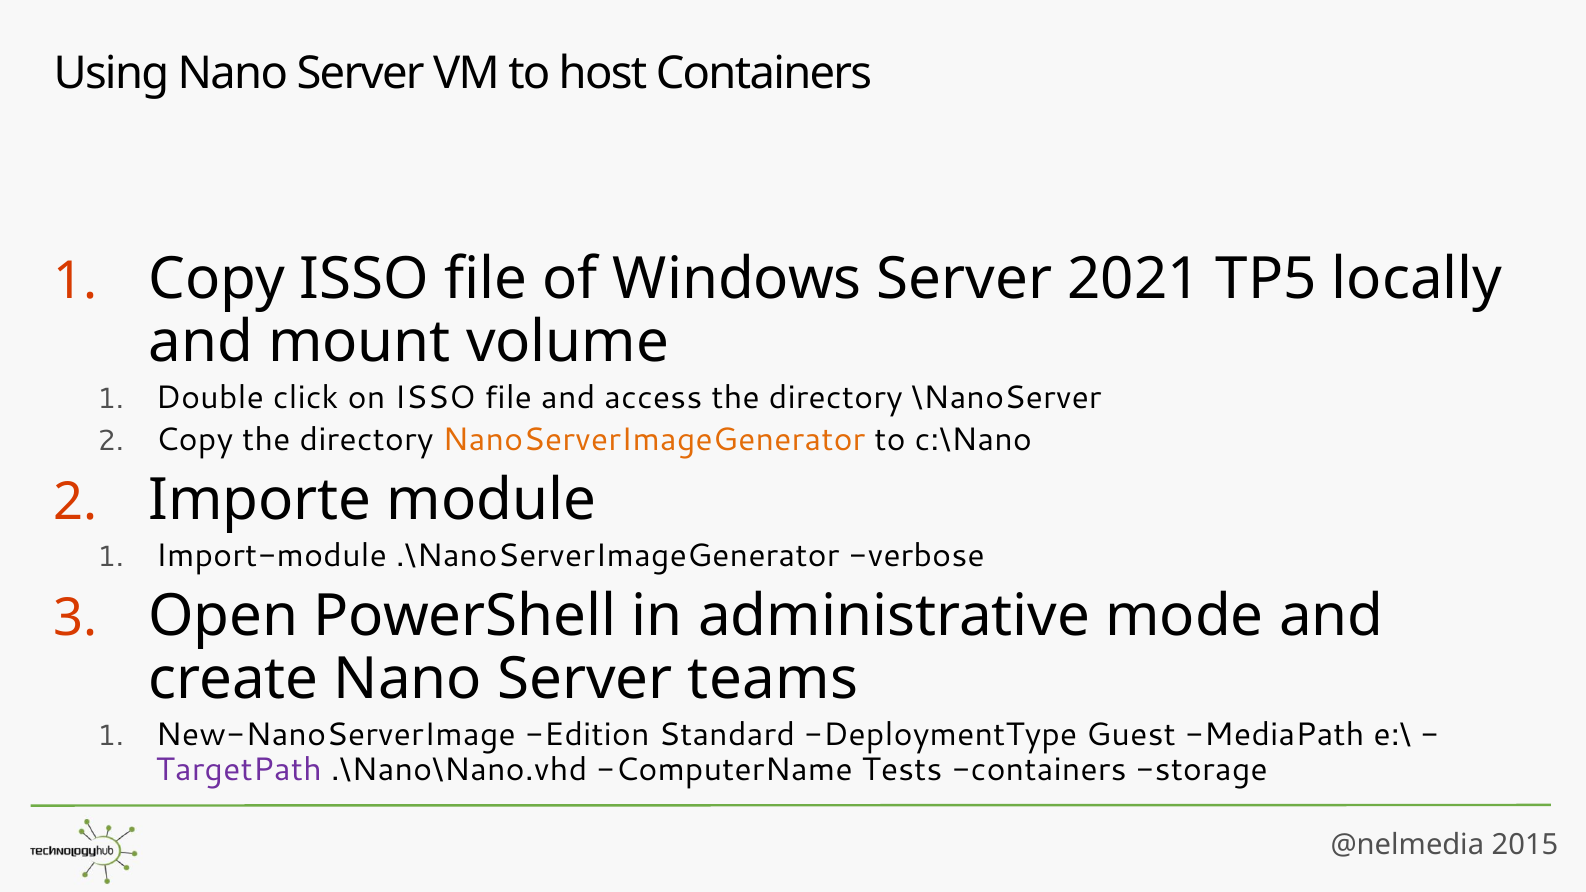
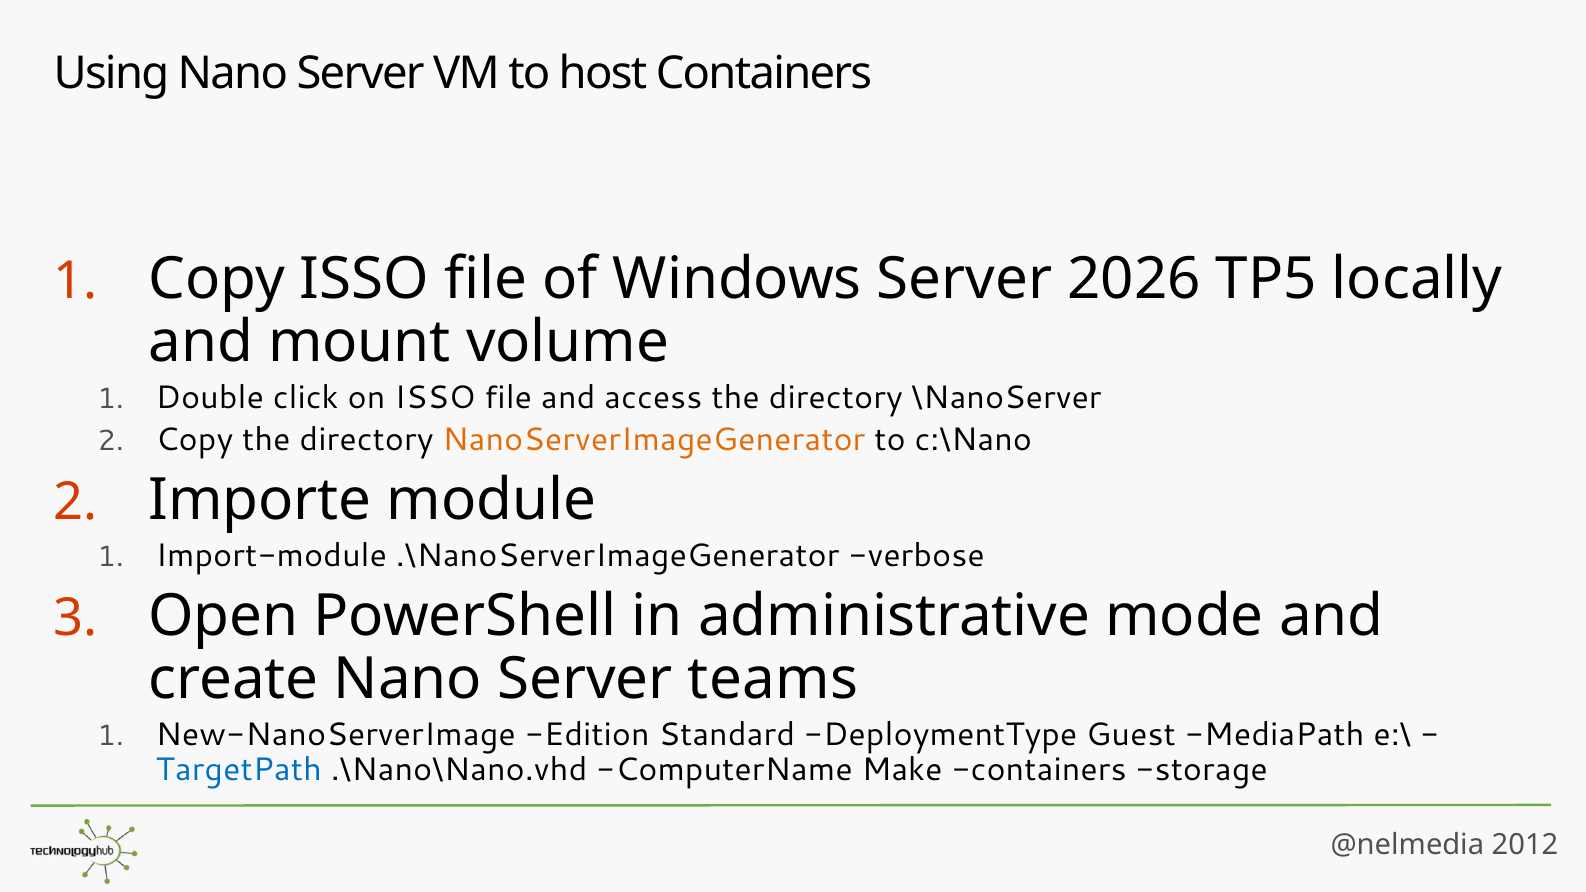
2021: 2021 -> 2026 (1134, 279)
TargetPath colour: purple -> blue (239, 769)
Tests: Tests -> Make (902, 769)
2015: 2015 -> 2012 (1525, 845)
